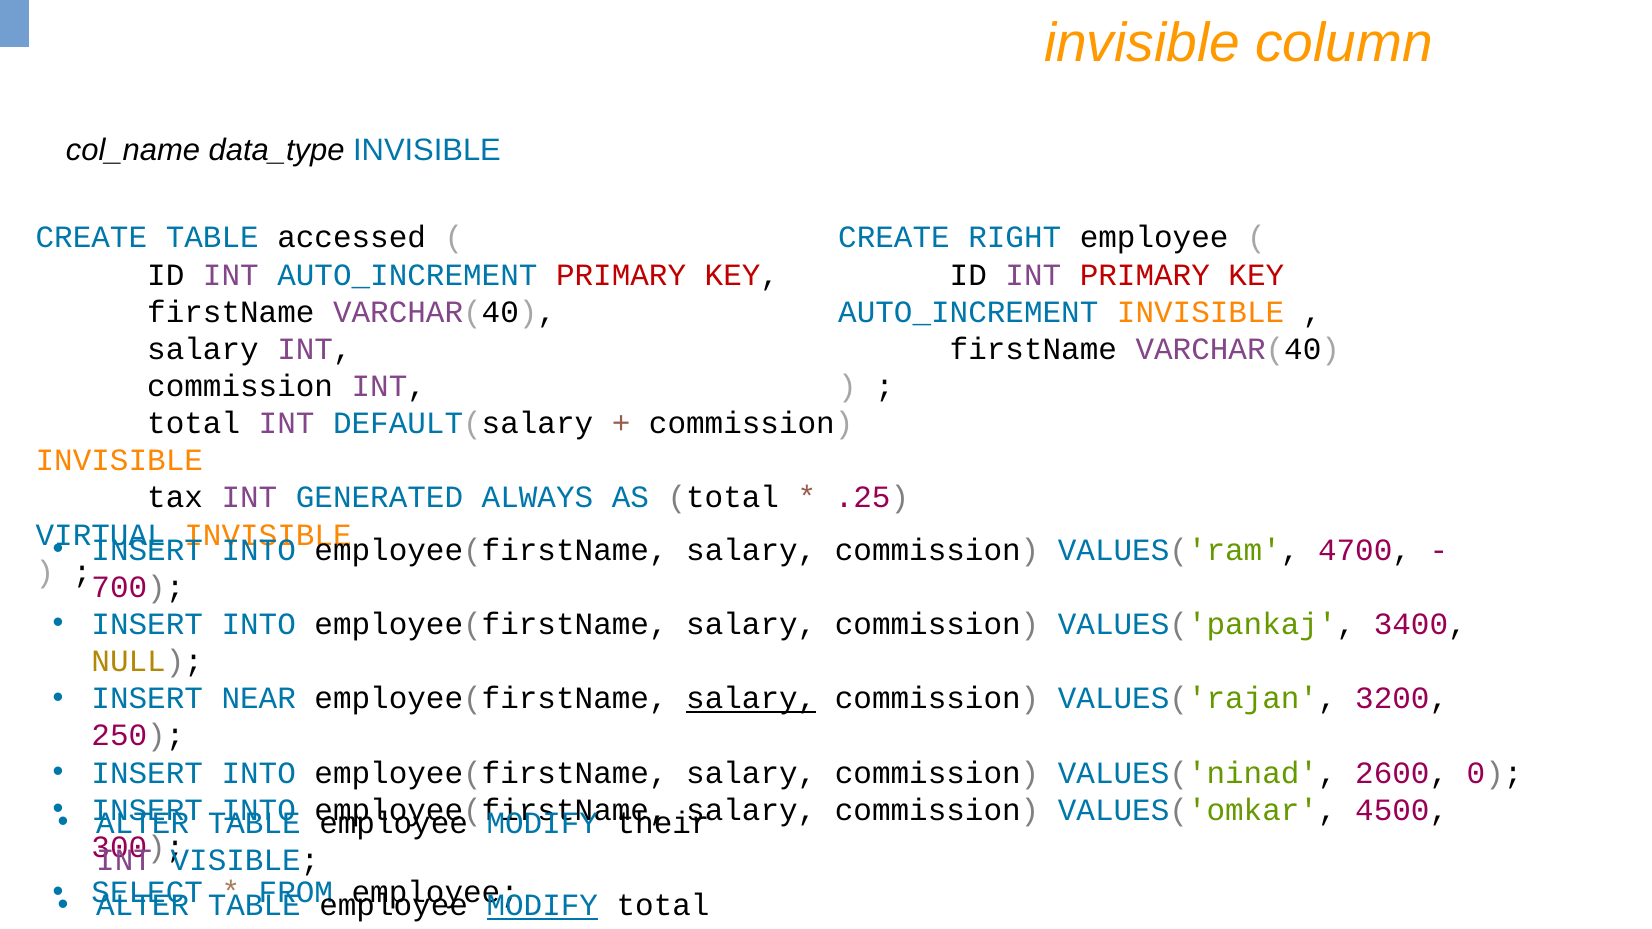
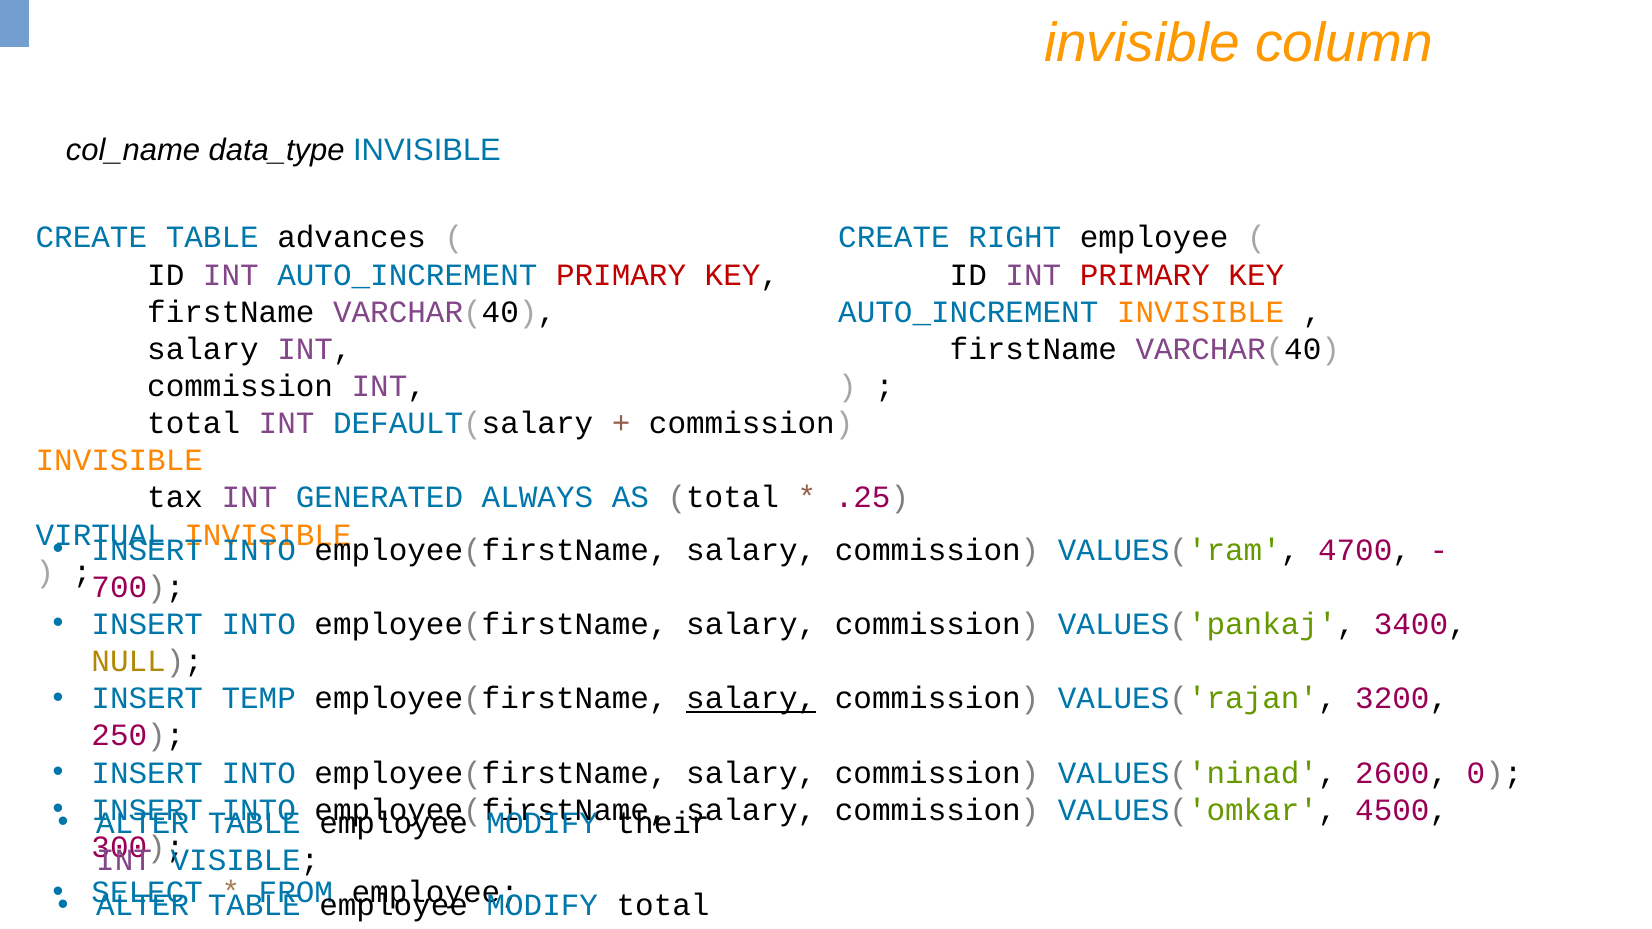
accessed: accessed -> advances (352, 238)
NEAR: NEAR -> TEMP (259, 699)
MODIFY underline: present -> none (542, 906)
